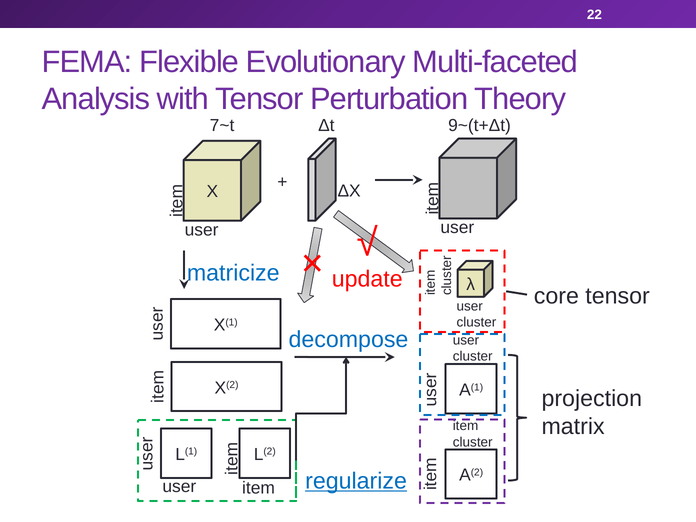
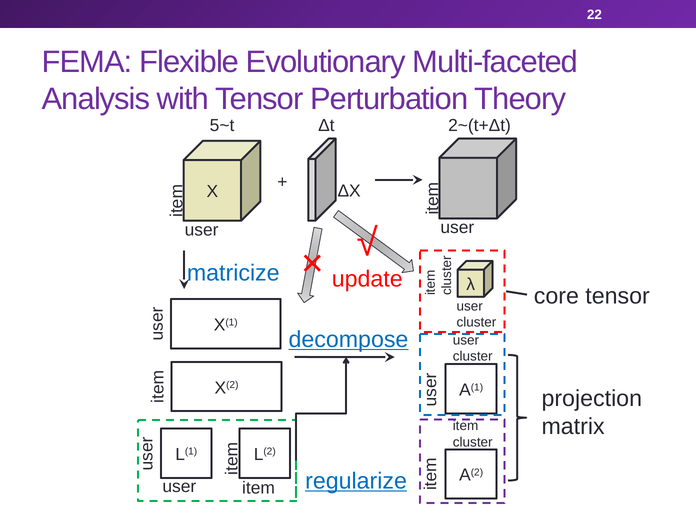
7~t: 7~t -> 5~t (222, 126)
9~(t+Δt: 9~(t+Δt -> 2~(t+Δt (480, 126)
decompose underline: none -> present (348, 340)
